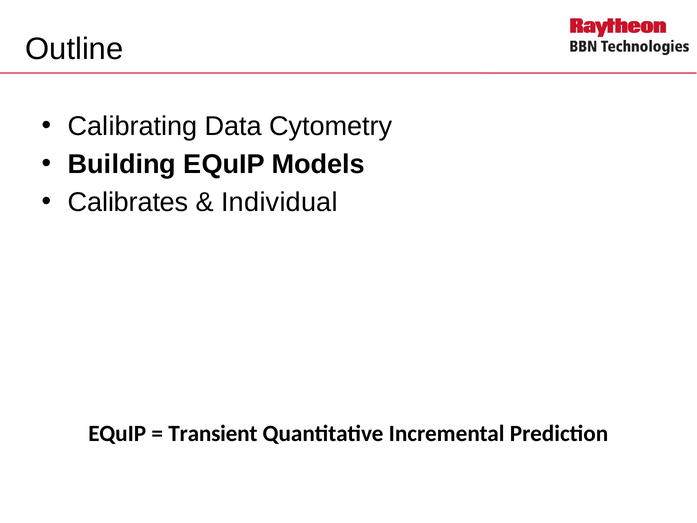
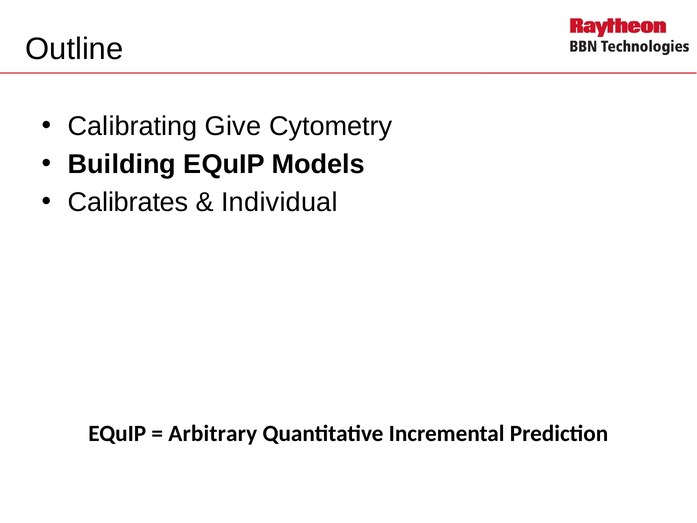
Data: Data -> Give (233, 126)
Transient: Transient -> Arbitrary (213, 433)
